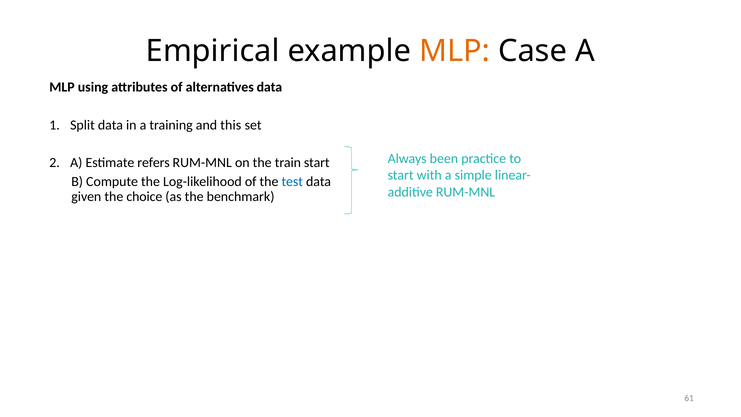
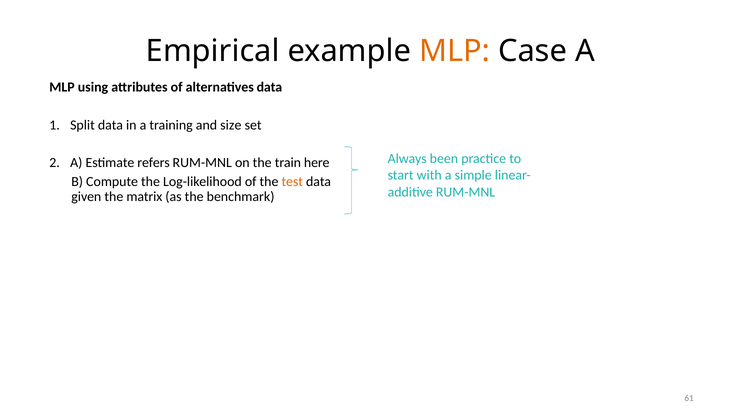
this: this -> size (231, 125)
train start: start -> here (317, 163)
test colour: blue -> orange (292, 182)
choice: choice -> matrix (144, 197)
